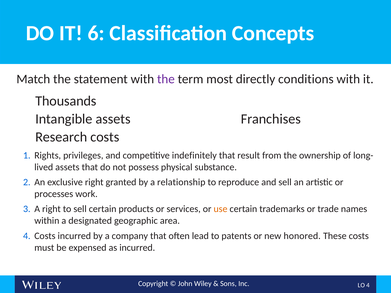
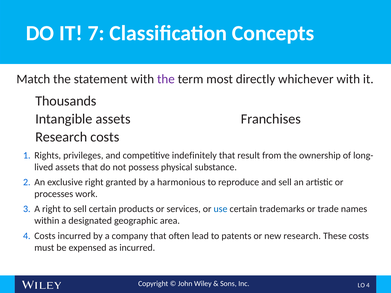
6: 6 -> 7 (96, 33)
conditions: conditions -> whichever (306, 79)
relationship: relationship -> harmonious (181, 182)
use colour: orange -> blue (221, 209)
new honored: honored -> research (302, 236)
